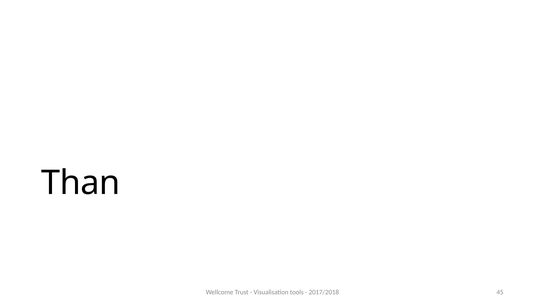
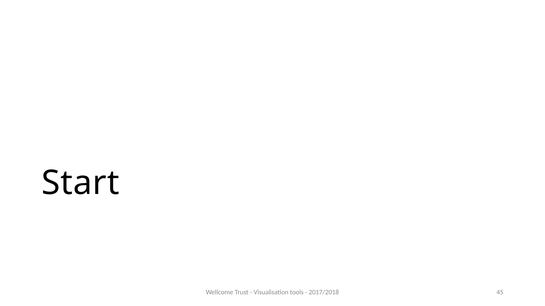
Than: Than -> Start (80, 183)
